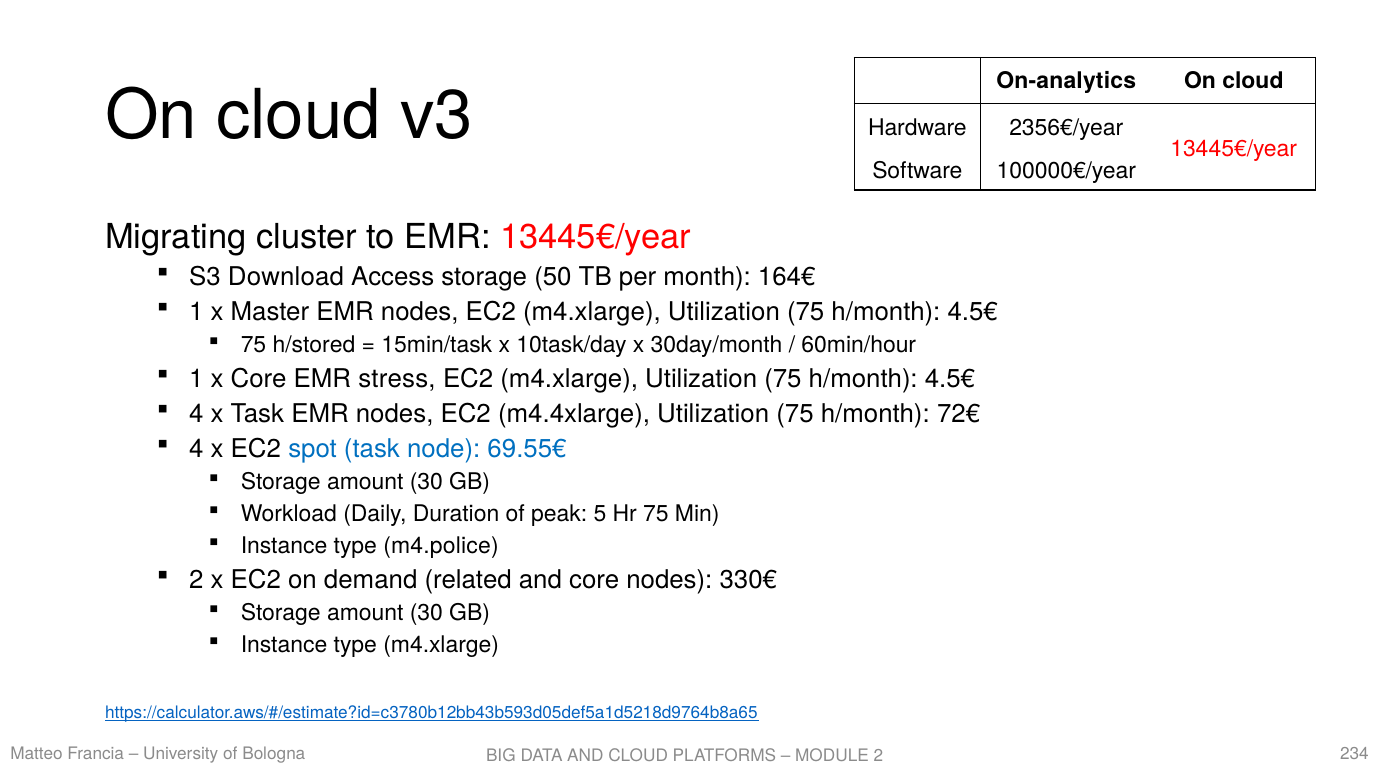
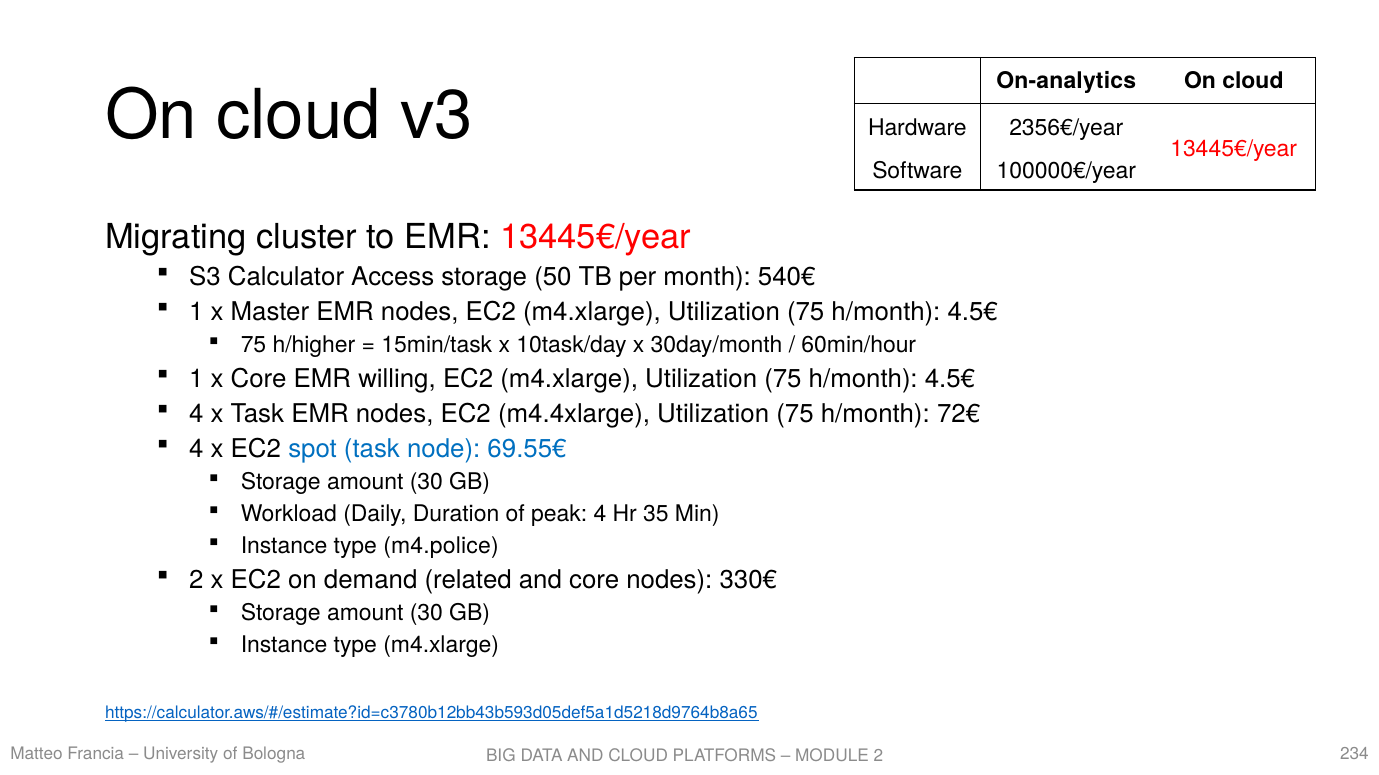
Download: Download -> Calculator (286, 277)
164€: 164€ -> 540€ (787, 277)
h/stored: h/stored -> h/higher (314, 345)
stress: stress -> willing (397, 379)
peak 5: 5 -> 4 (600, 515)
Hr 75: 75 -> 35 (656, 515)
